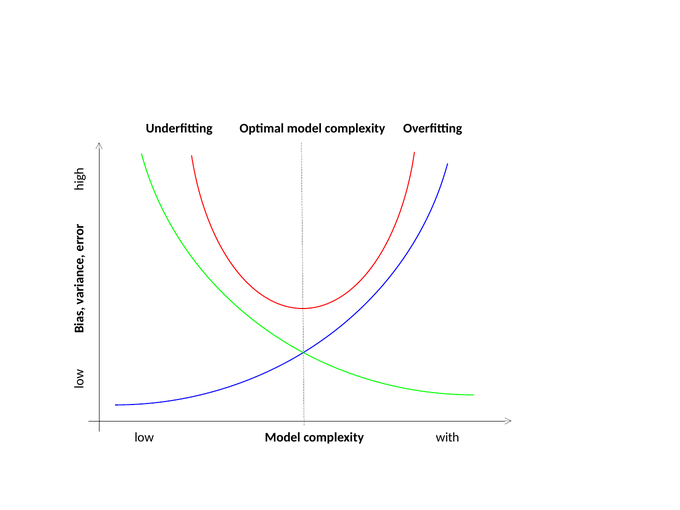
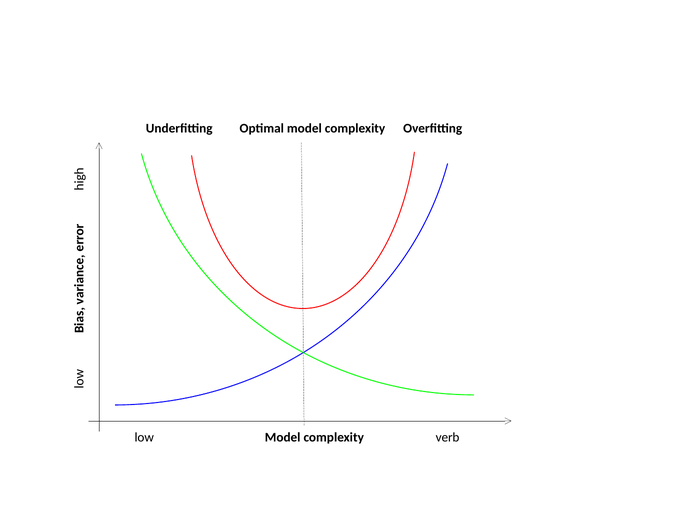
with: with -> verb (448, 437)
